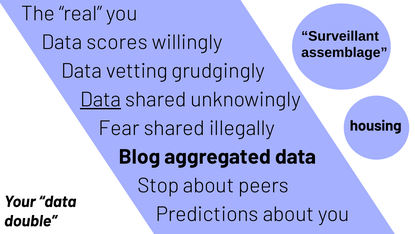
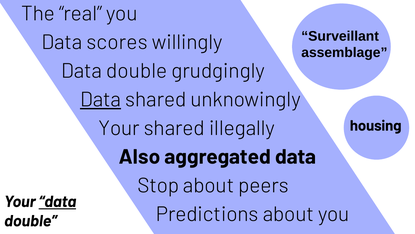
vetting: vetting -> double (137, 71)
Fear: Fear -> Your (119, 128)
Blog: Blog -> Also (139, 157)
data underline: none -> present (58, 201)
